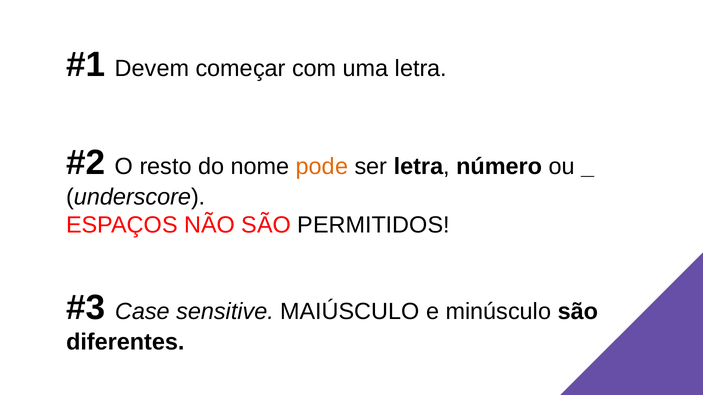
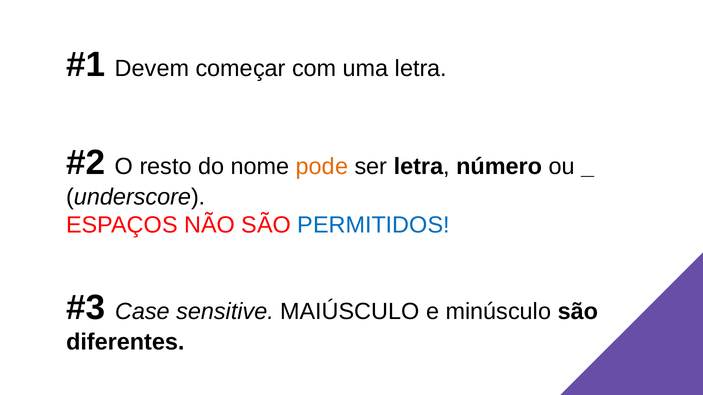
PERMITIDOS colour: black -> blue (374, 225)
